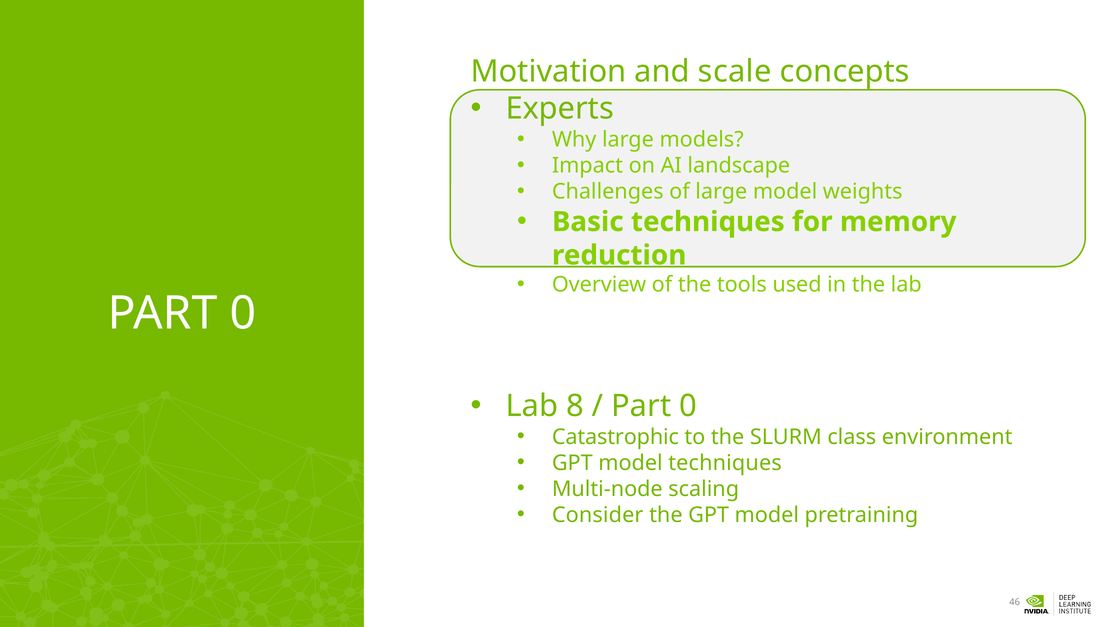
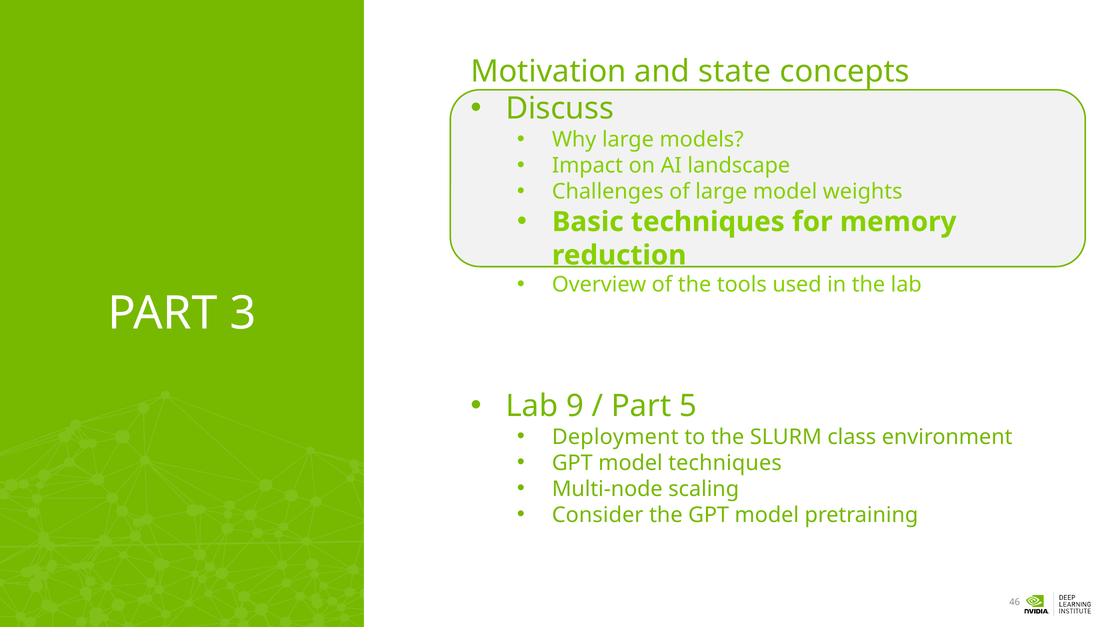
scale: scale -> state (735, 72)
Experts: Experts -> Discuss (560, 109)
0: 0 -> 3 (243, 313)
8: 8 -> 9 (575, 406)
0: 0 -> 5 (688, 406)
Catastrophic: Catastrophic -> Deployment (615, 437)
